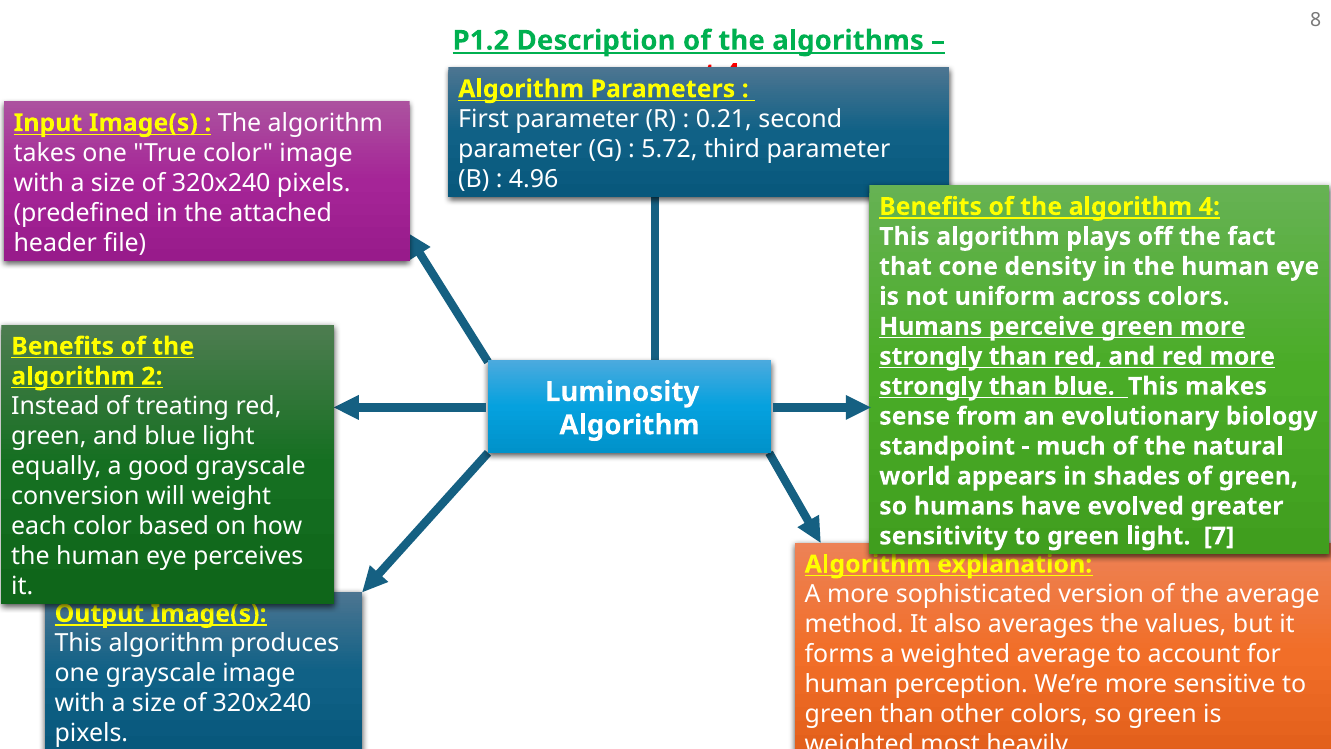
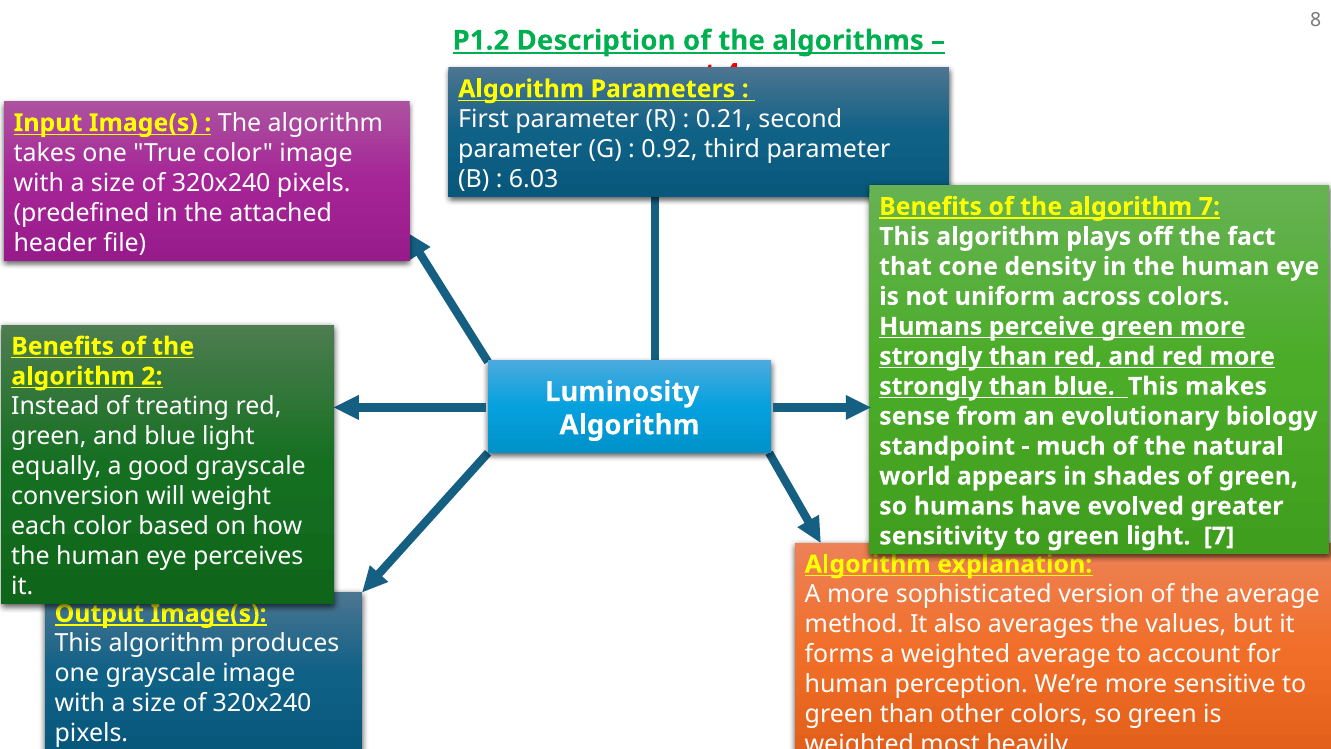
5.72: 5.72 -> 0.92 (669, 149)
4.96: 4.96 -> 6.03 (534, 179)
algorithm 4: 4 -> 7 (1209, 207)
